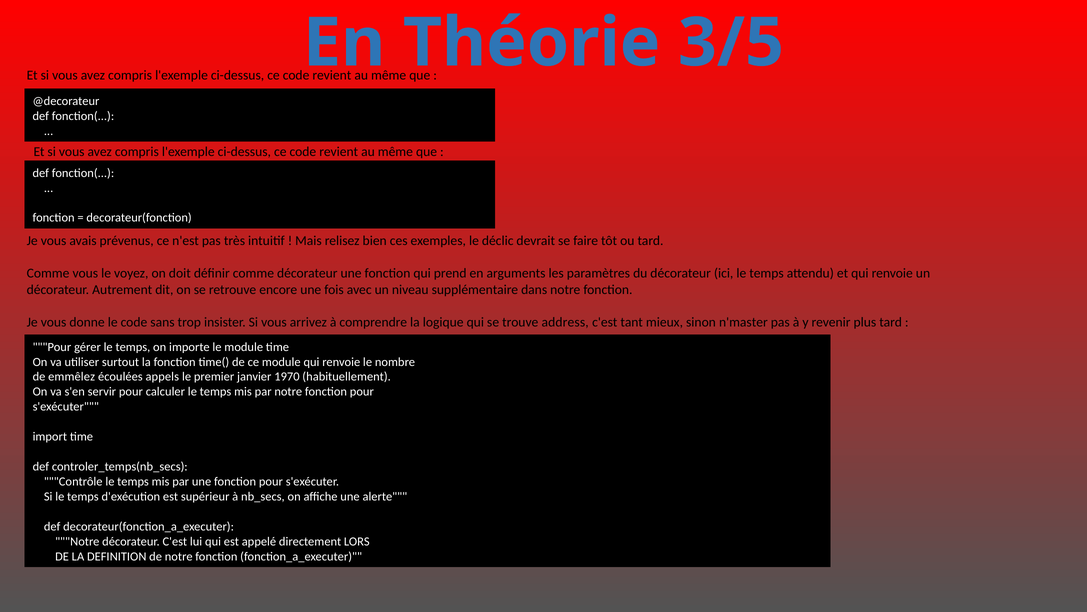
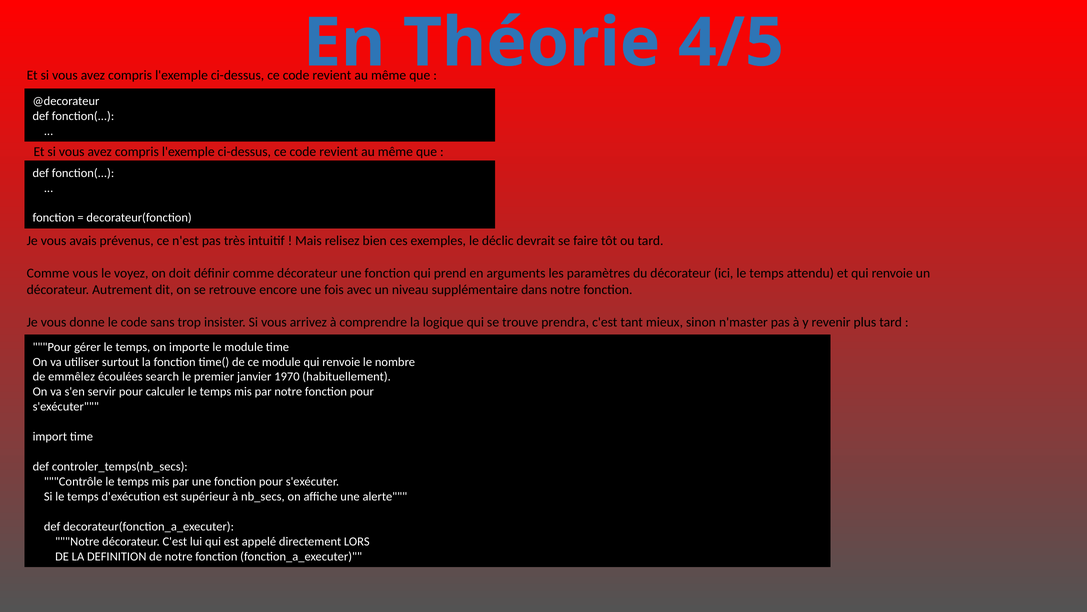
3/5: 3/5 -> 4/5 (731, 43)
address: address -> prendra (565, 322)
appels: appels -> search (162, 377)
